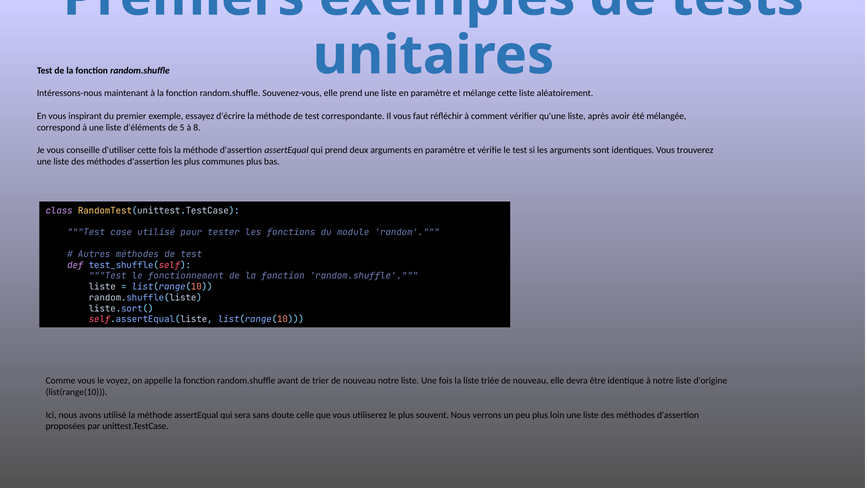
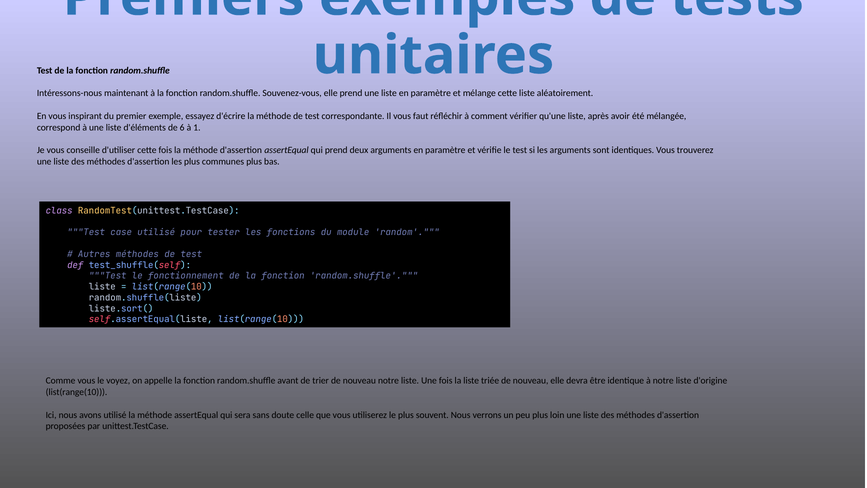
5: 5 -> 6 (182, 127)
8: 8 -> 1 (197, 127)
